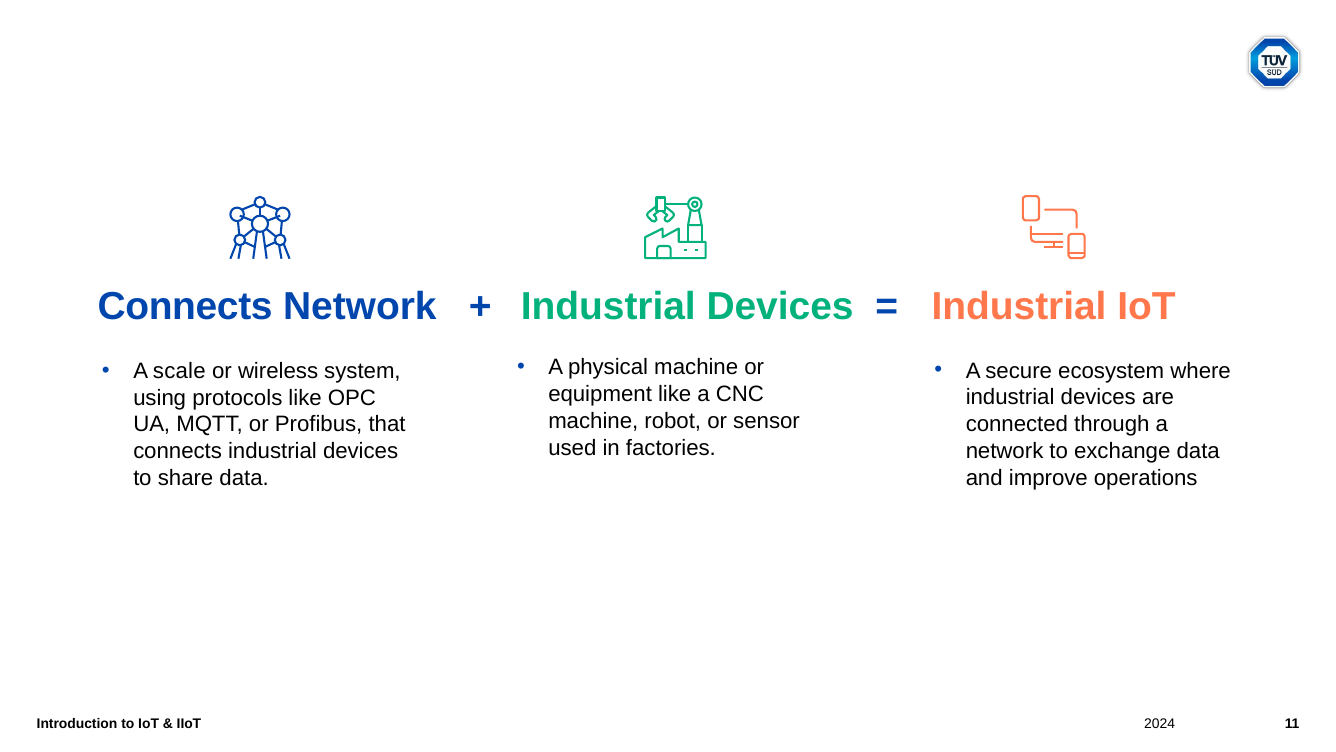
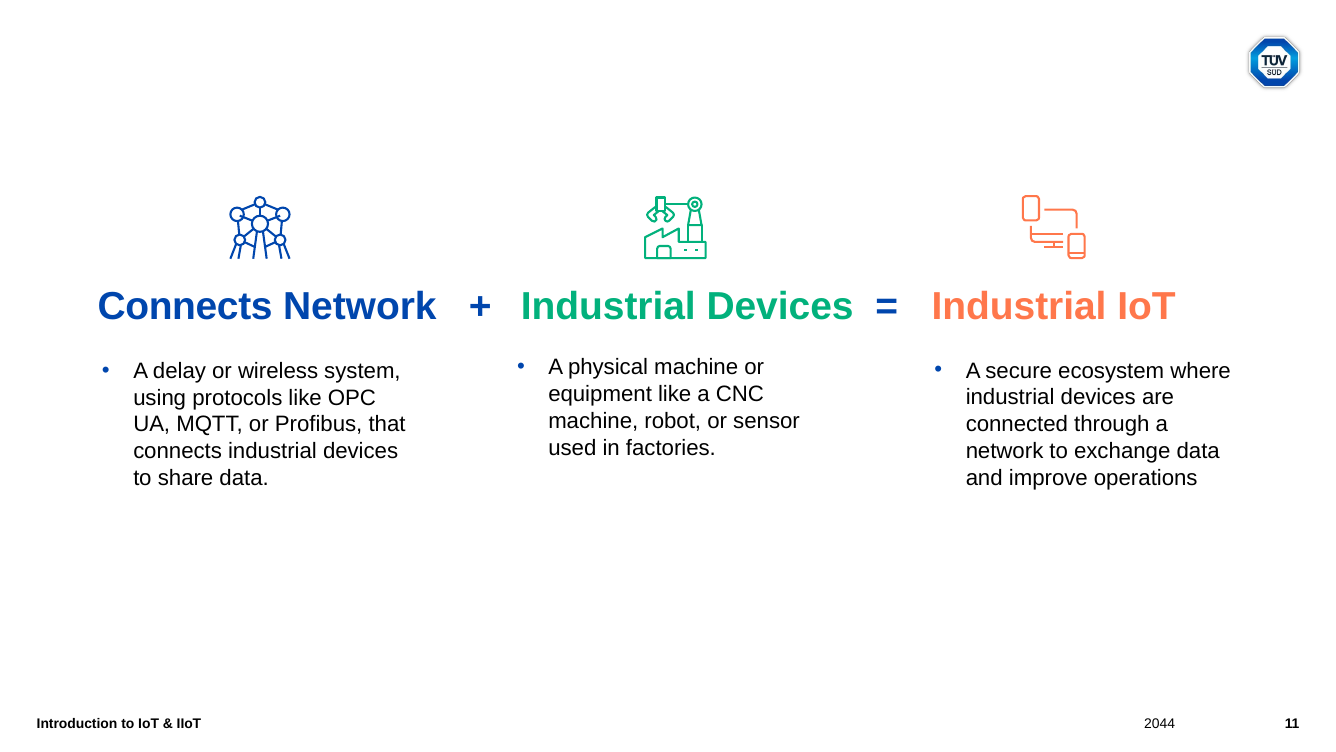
scale: scale -> delay (179, 371)
2024: 2024 -> 2044 (1160, 723)
